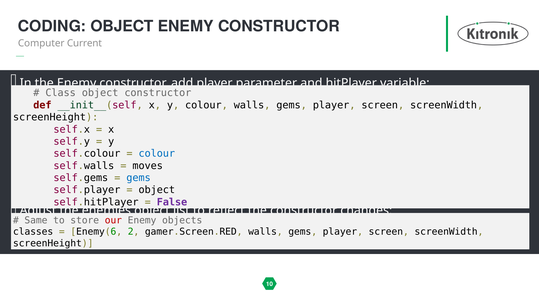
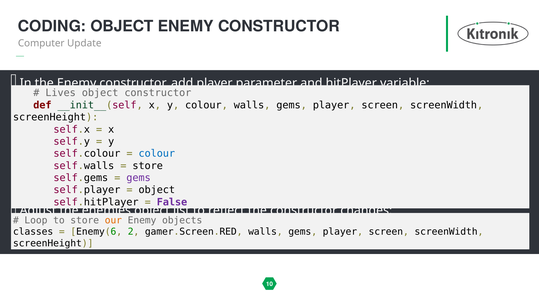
Current: Current -> Update (84, 43)
Class: Class -> Lives (61, 93)
moves: moves -> store (148, 166)
gems colour: blue -> purple (139, 178)
Same: Same -> Loop (36, 220)
our colour: red -> orange (113, 220)
